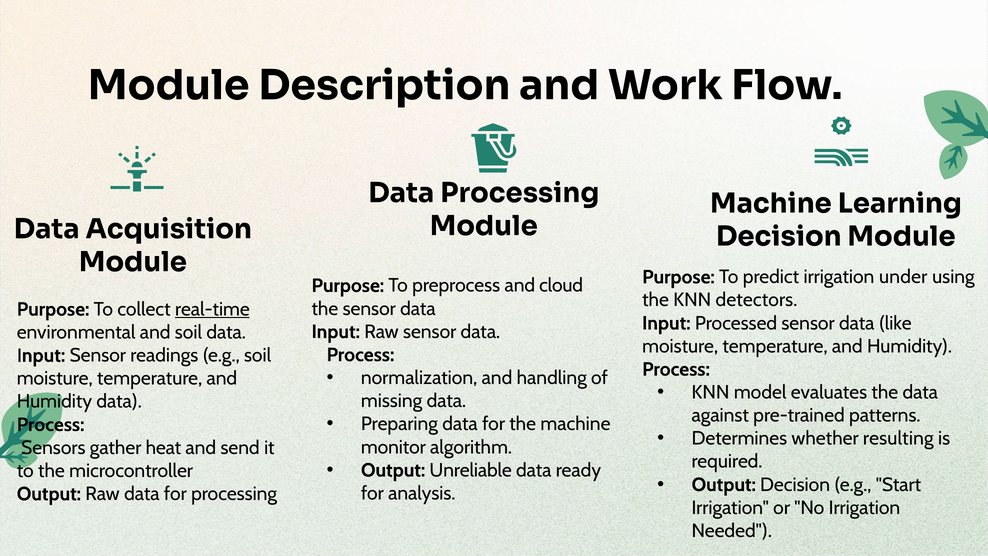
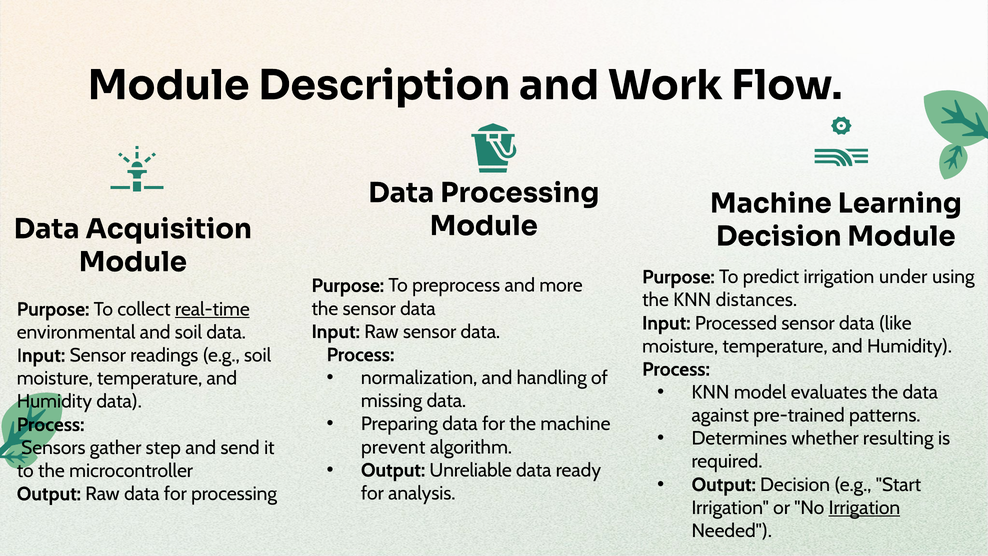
cloud: cloud -> more (561, 286)
detectors: detectors -> distances (756, 300)
monitor: monitor -> prevent (393, 447)
heat: heat -> step (163, 448)
Irrigation underline: none -> present (864, 508)
